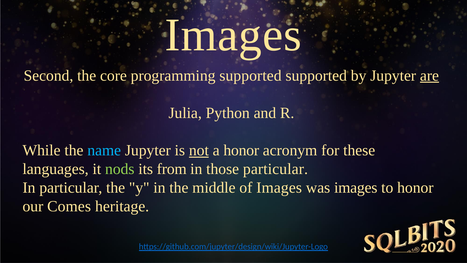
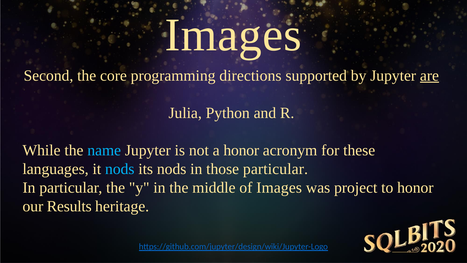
programming supported: supported -> directions (250, 75)
not underline: present -> none (199, 150)
nods colour: light green -> light blue (120, 169)
its from: from -> nods (172, 169)
was images: images -> project (356, 188)
Comes: Comes -> Results (69, 206)
